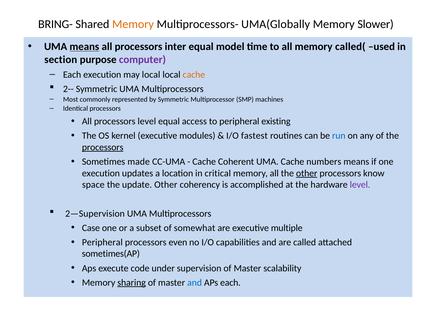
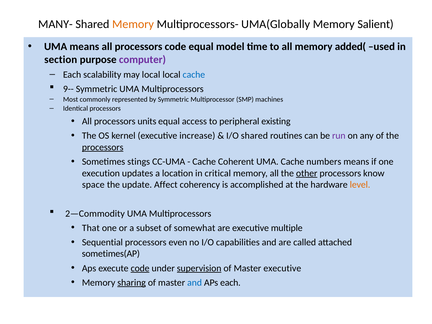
BRING-: BRING- -> MANY- (55, 24)
Slower: Slower -> Salient (376, 24)
means underline: present -> none (84, 47)
processors inter: inter -> code (175, 47)
called(: called( -> added( (350, 47)
Each execution: execution -> scalability (102, 75)
cache colour: orange -> blue (194, 75)
2--: 2-- -> 9-- (68, 89)
processors level: level -> units (147, 121)
modules: modules -> increase (197, 136)
I/O fastest: fastest -> shared (254, 136)
run colour: blue -> purple (339, 136)
made: made -> stings (139, 162)
update Other: Other -> Affect (166, 185)
level colour: purple -> orange (360, 185)
2—Supervision: 2—Supervision -> 2—Commodity (95, 214)
Case: Case -> That (91, 228)
Peripheral: Peripheral -> Sequential (102, 242)
code underline: none -> present (140, 268)
supervision underline: none -> present (199, 268)
Master scalability: scalability -> executive (282, 268)
